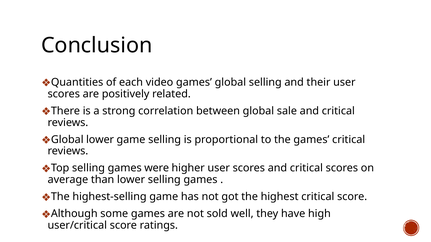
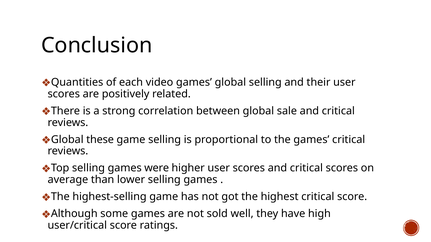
lower: lower -> these (100, 140)
